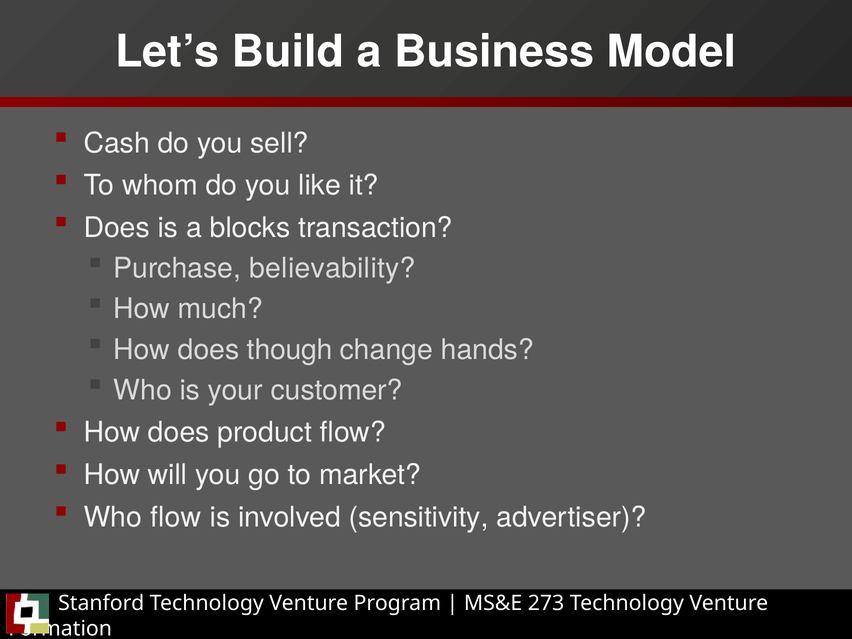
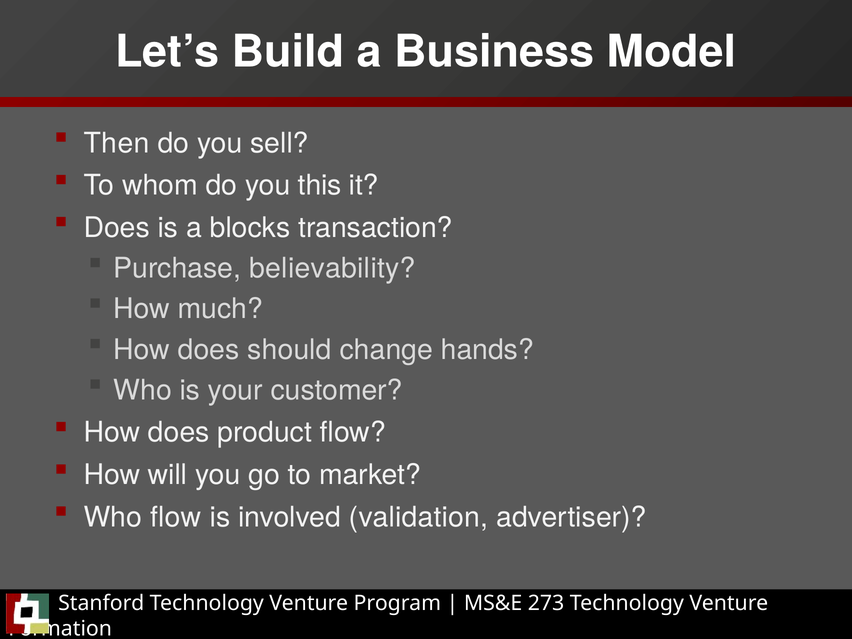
Cash: Cash -> Then (117, 143)
like: like -> this (320, 186)
though: though -> should (289, 350)
sensitivity: sensitivity -> validation (419, 517)
